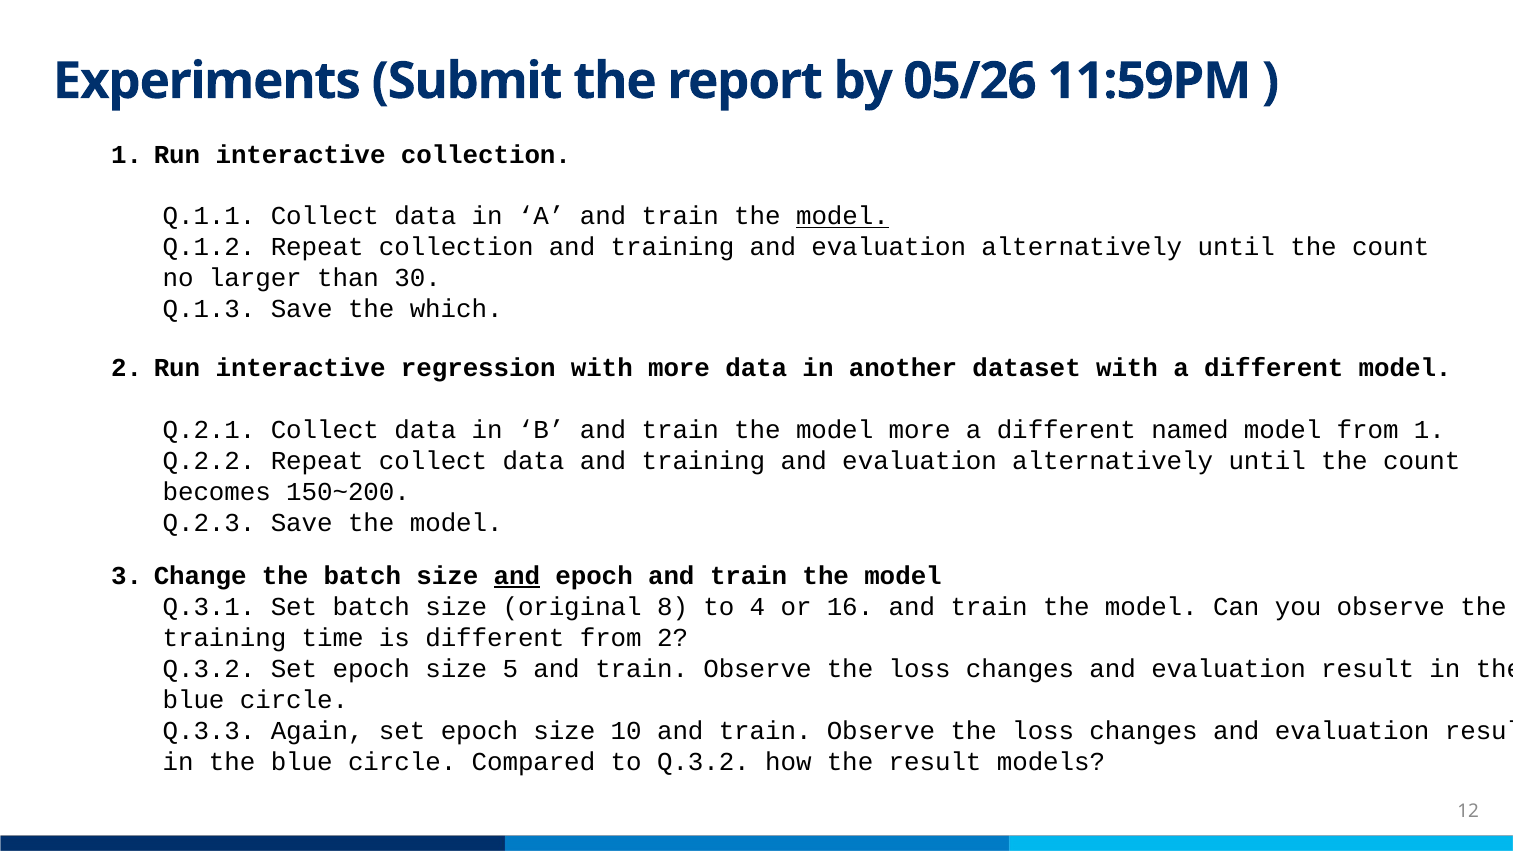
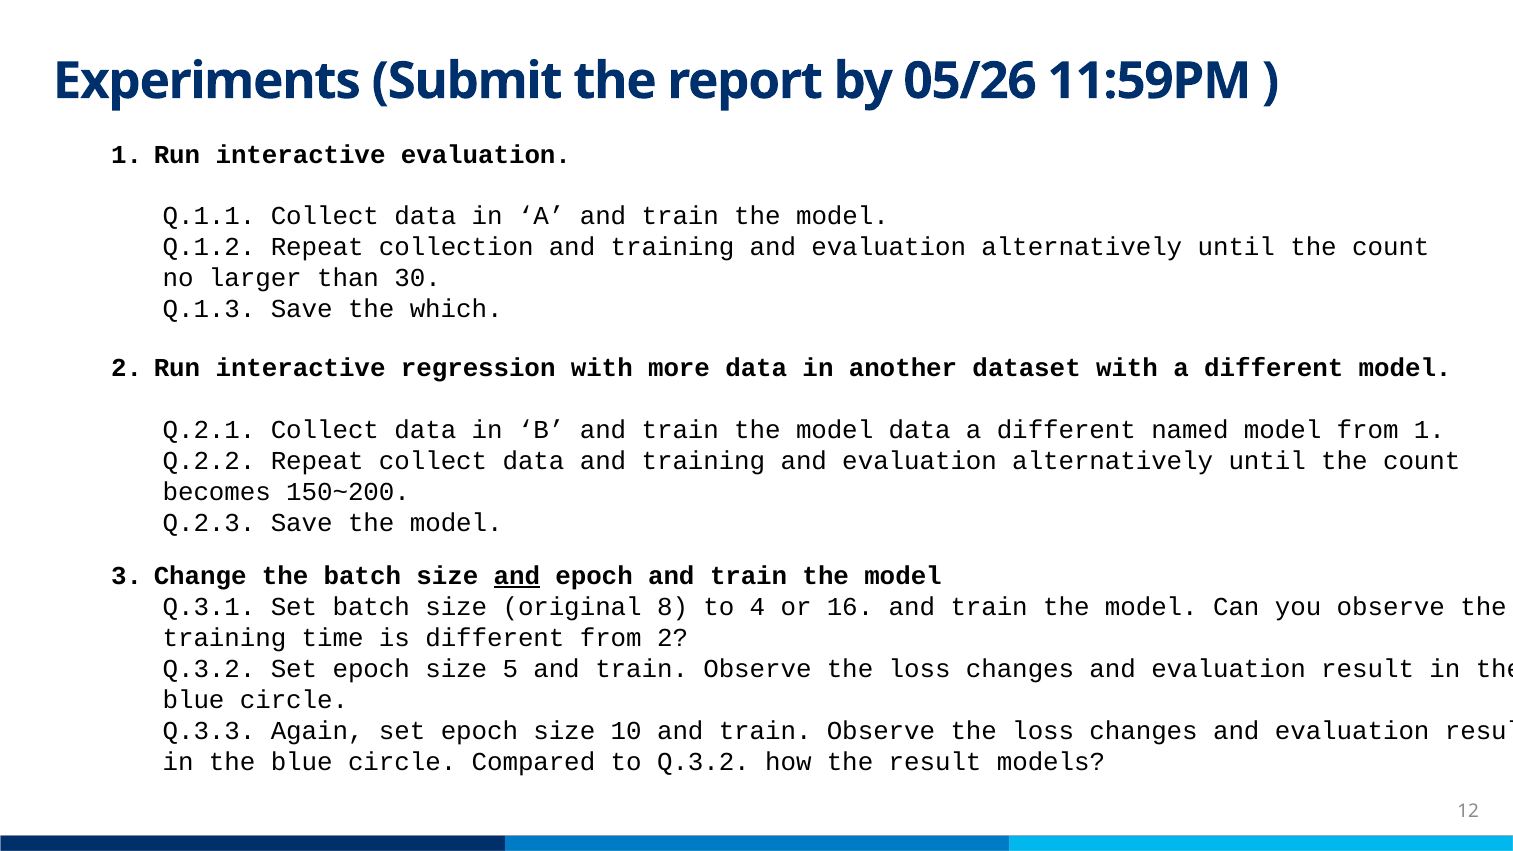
interactive collection: collection -> evaluation (486, 154)
model underline: present -> none (842, 216)
model more: more -> data (920, 430)
